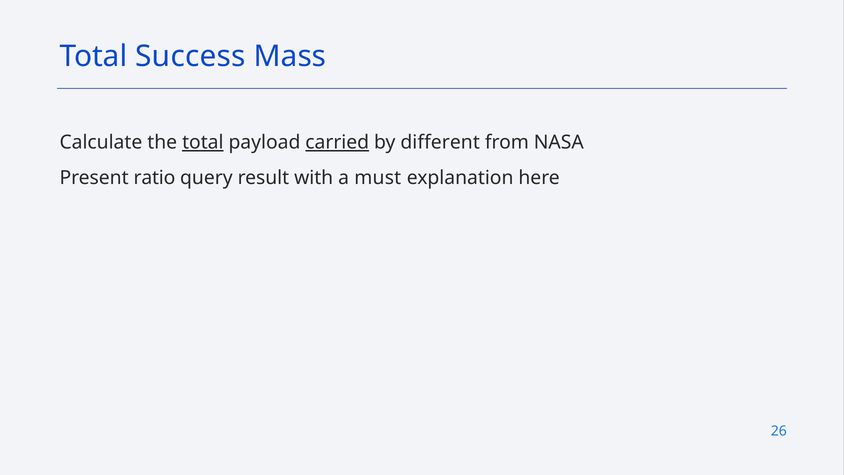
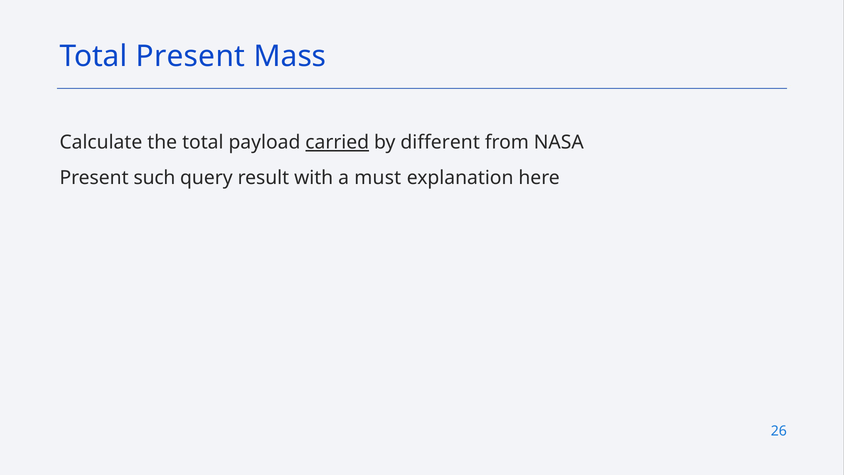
Total Success: Success -> Present (190, 56)
total underline: present -> none (203, 142)
ratio: ratio -> such (154, 178)
